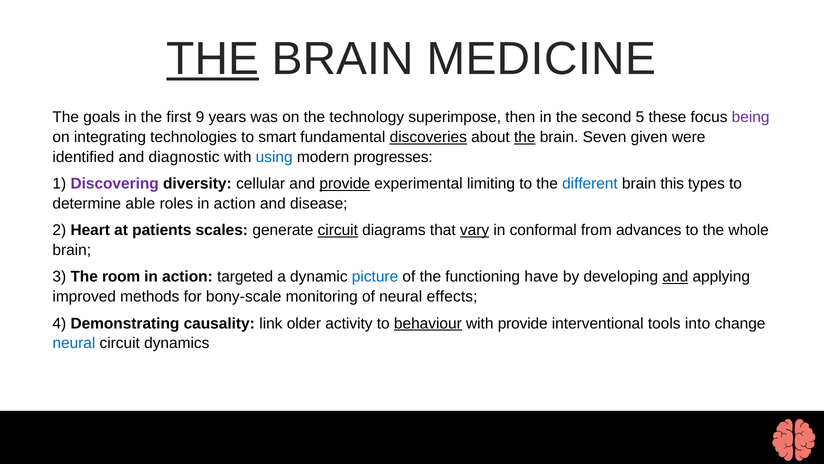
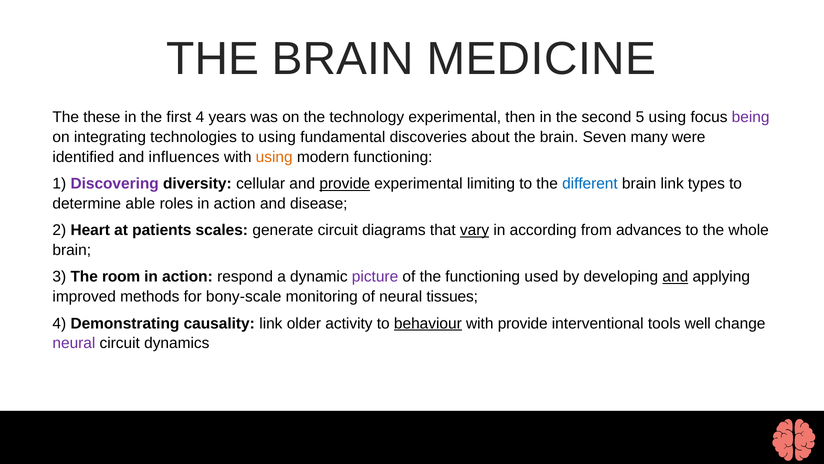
THE underline: present -> none (213, 59)
goals: goals -> these (102, 117)
first 9: 9 -> 4 (200, 117)
technology superimpose: superimpose -> experimental (455, 117)
5 these: these -> using (667, 117)
to smart: smart -> using (277, 137)
discoveries underline: present -> none (428, 137)
the underline: present -> none (525, 137)
given: given -> many (649, 137)
diagnostic: diagnostic -> influences (184, 157)
using colour: blue -> orange (274, 157)
modern progresses: progresses -> functioning (393, 157)
brain this: this -> link (672, 184)
circuit underline: present -> none (338, 230)
conformal: conformal -> according (543, 230)
targeted: targeted -> respond (245, 277)
picture colour: blue -> purple (375, 277)
have: have -> used (541, 277)
effects: effects -> tissues (452, 296)
into: into -> well (698, 323)
neural colour: blue -> purple (74, 343)
